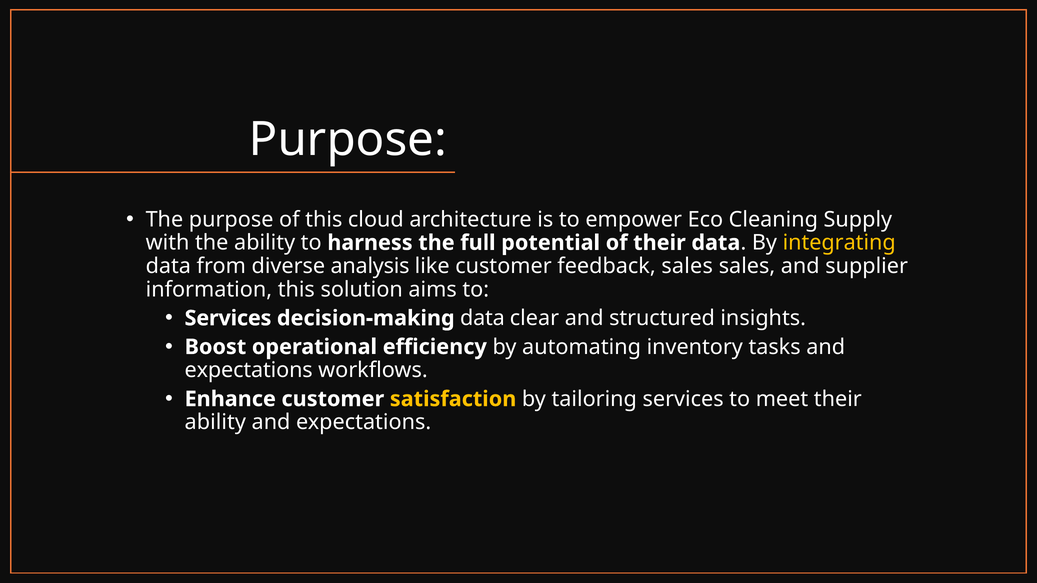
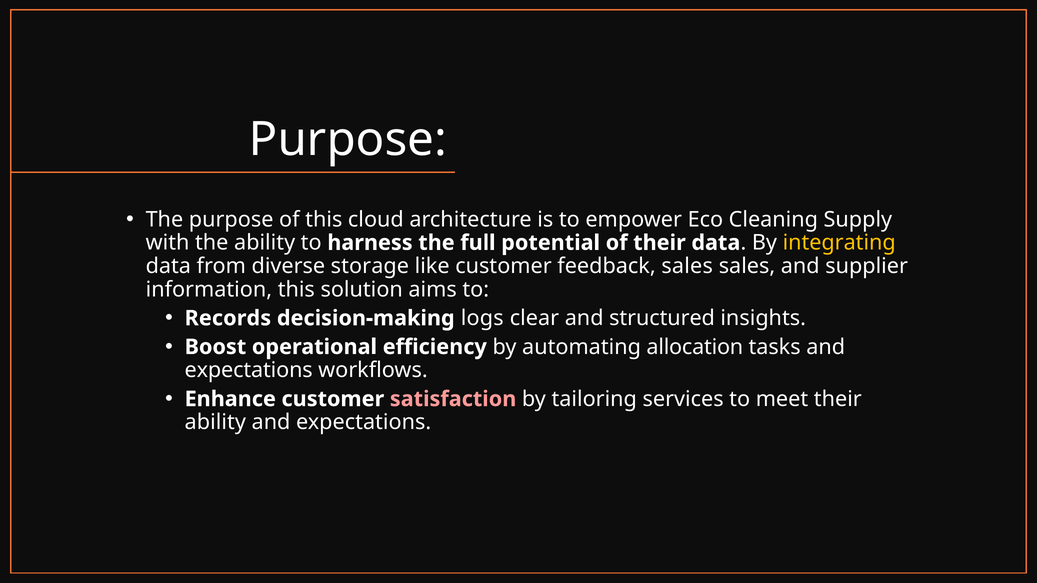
analysis: analysis -> storage (370, 266)
Services: Services -> Records (228, 318)
decision-making data: data -> logs (482, 318)
inventory: inventory -> allocation (695, 347)
satisfaction colour: yellow -> pink (453, 399)
